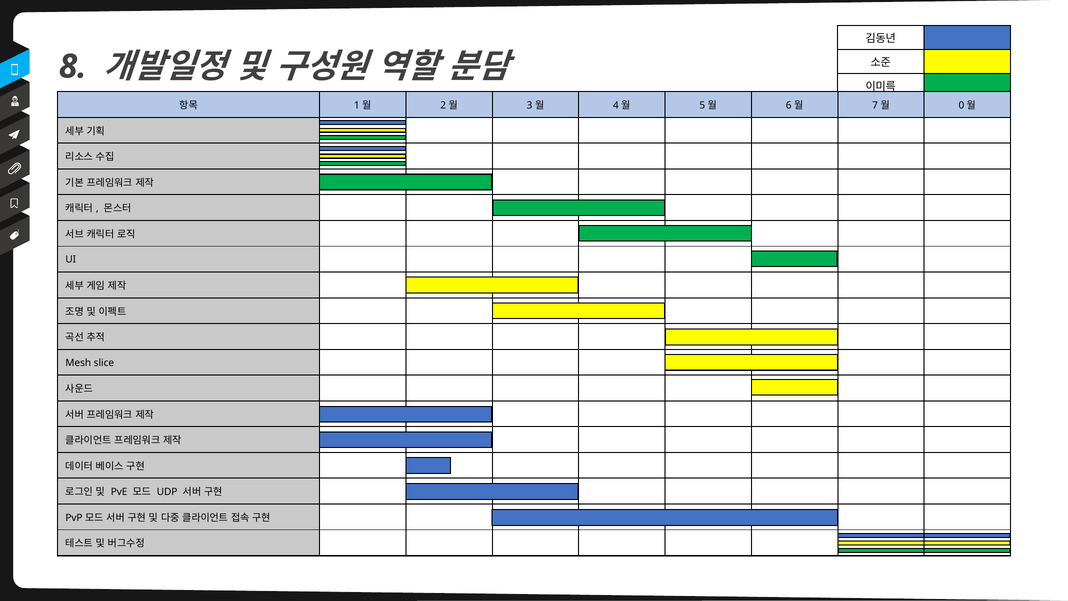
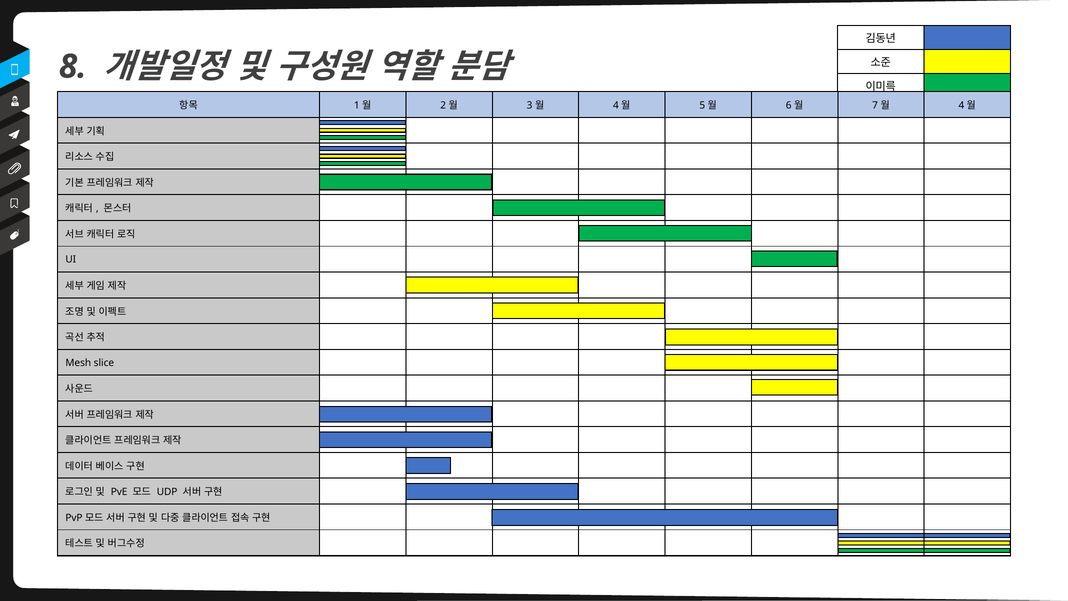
0: 0 -> 4 (961, 105)
